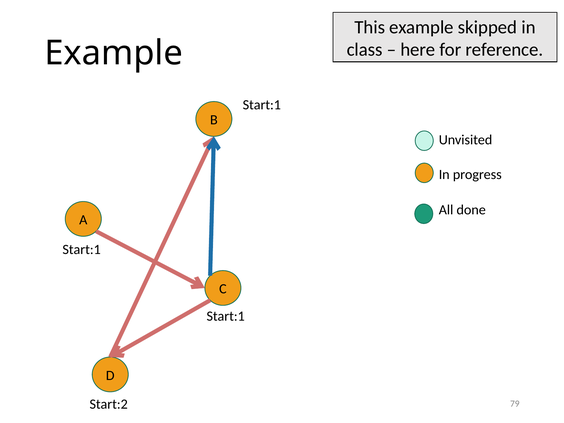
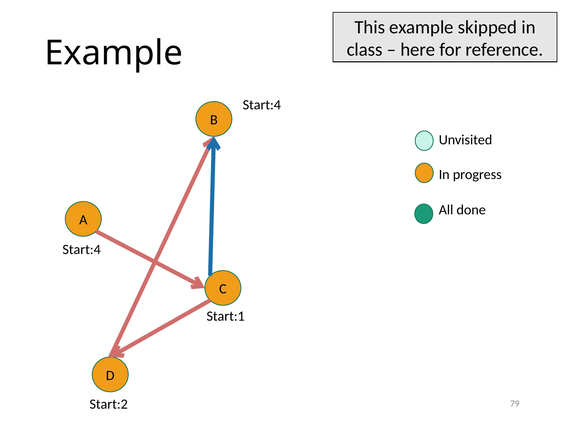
Start:1: Start:1 -> Start:4 (262, 105)
Start:1: Start:1 -> Start:4 (82, 249)
